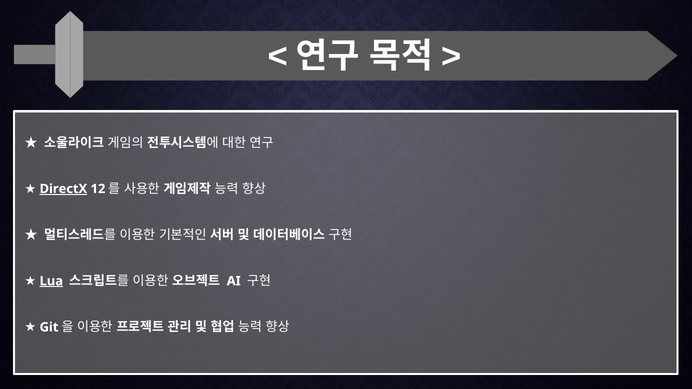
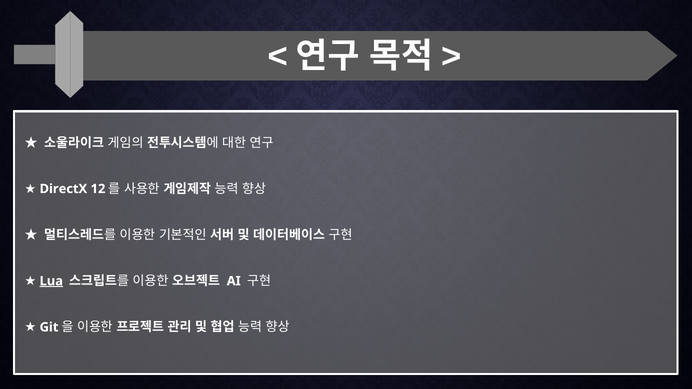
DirectX underline: present -> none (63, 189)
